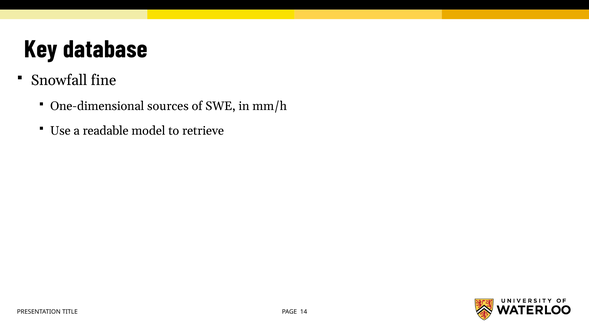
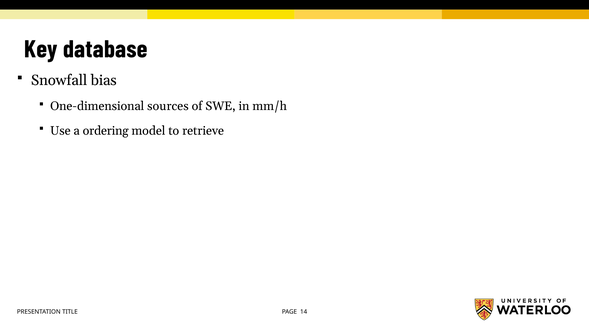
fine: fine -> bias (104, 80)
readable: readable -> ordering (106, 131)
